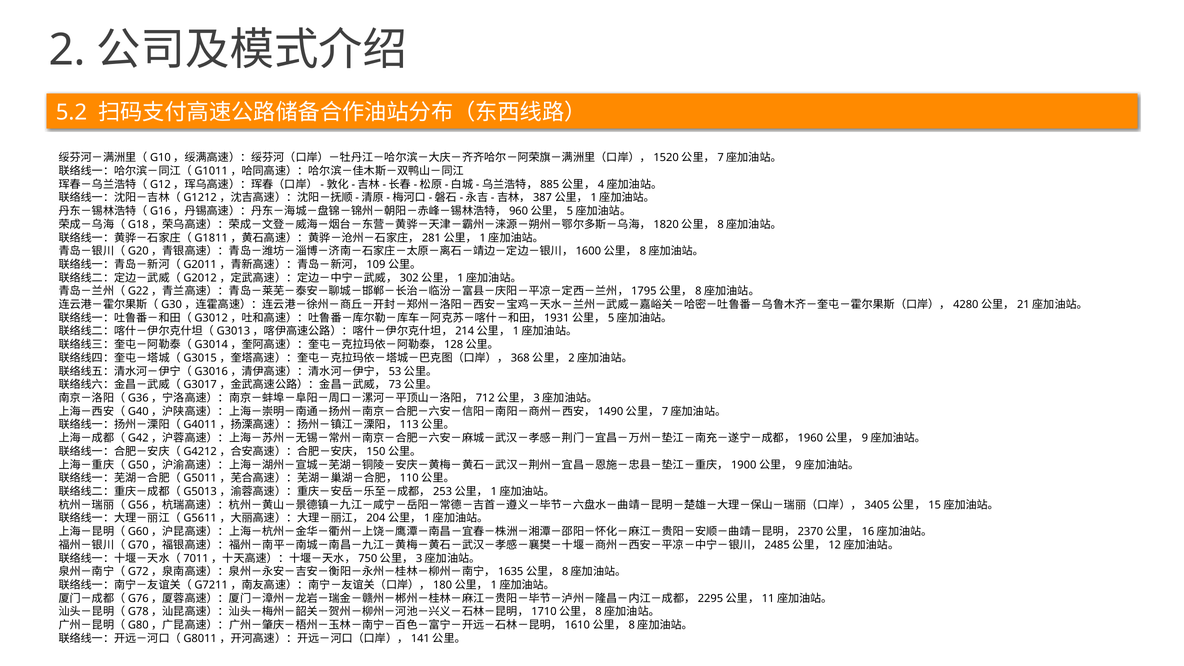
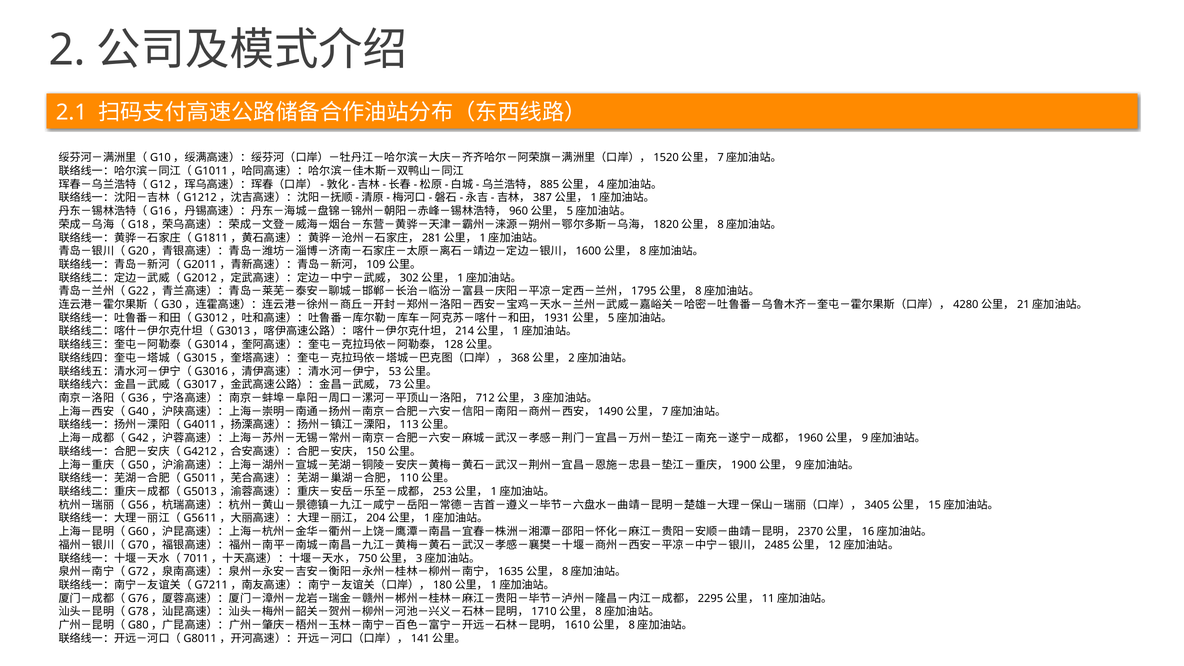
5.2: 5.2 -> 2.1 (71, 112)
